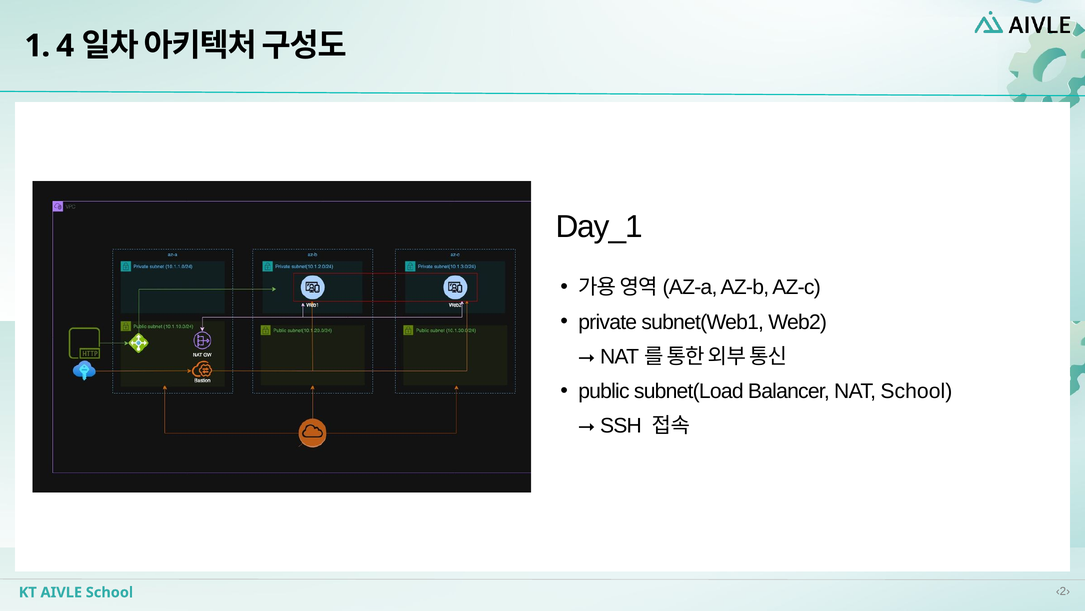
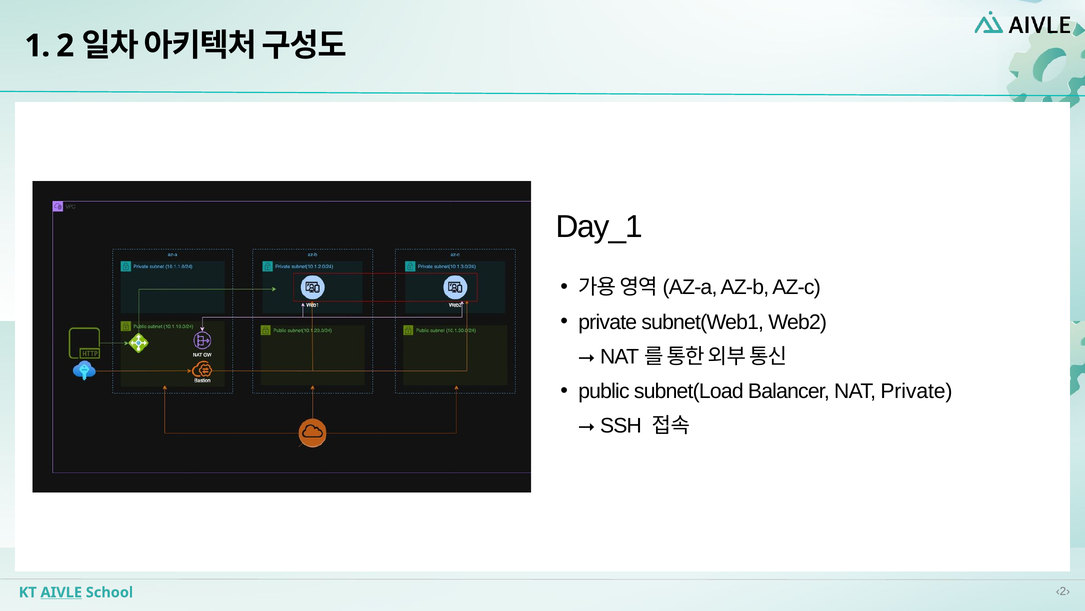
4: 4 -> 2 (65, 46)
NAT School: School -> Private (916, 391)
AIVLE underline: none -> present (61, 592)
